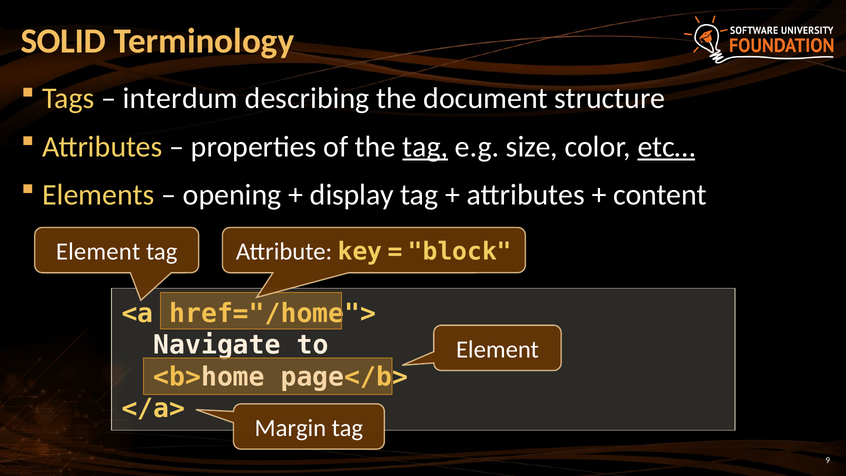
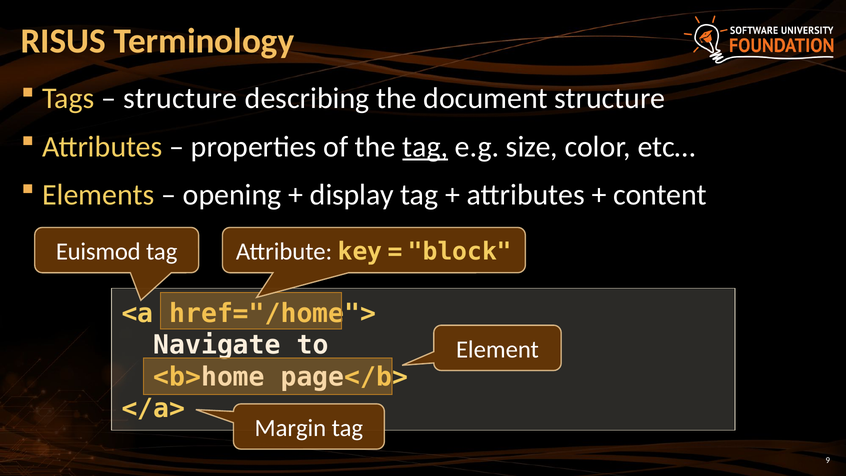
SOLID: SOLID -> RISUS (63, 41)
interdum: interdum -> structure (180, 98)
etc… underline: present -> none (666, 147)
Element: Element -> Euismod (98, 252)
